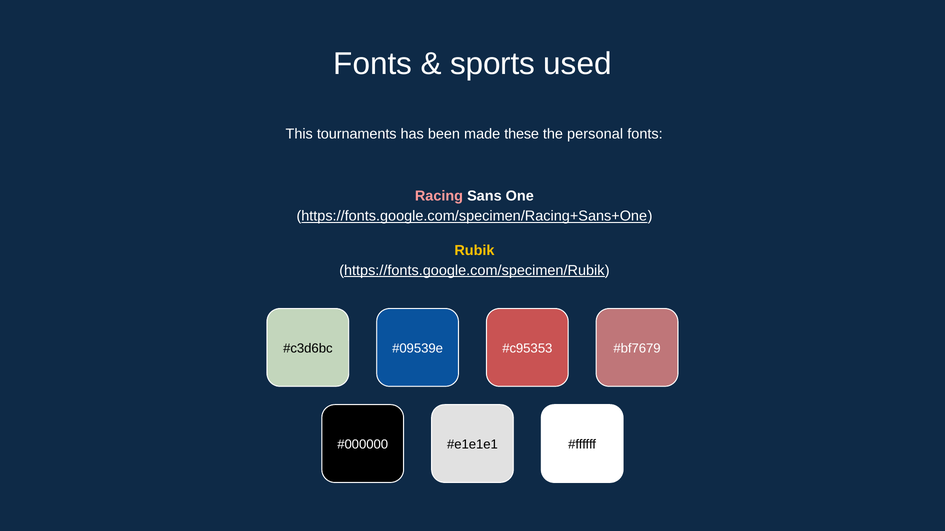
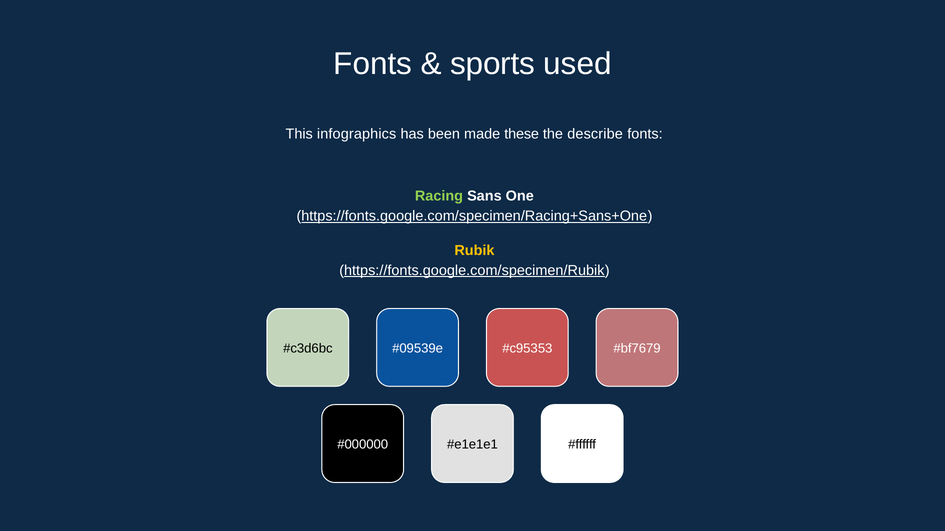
tournaments: tournaments -> infographics (357, 134)
personal: personal -> describe (595, 134)
Racing colour: pink -> light green (439, 196)
